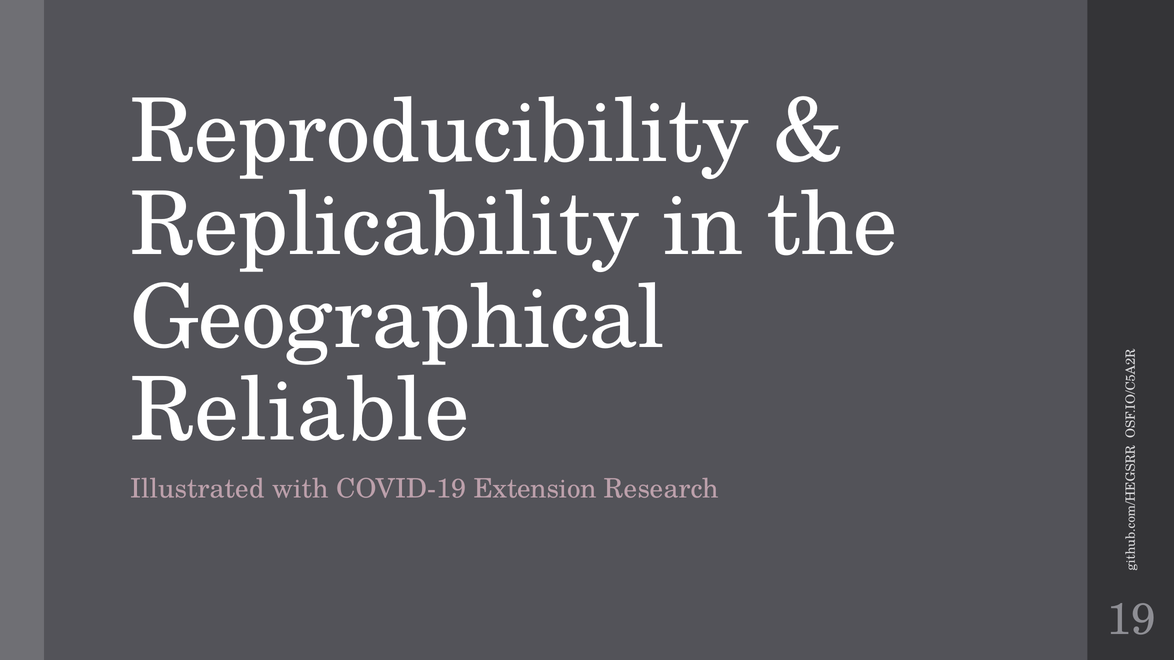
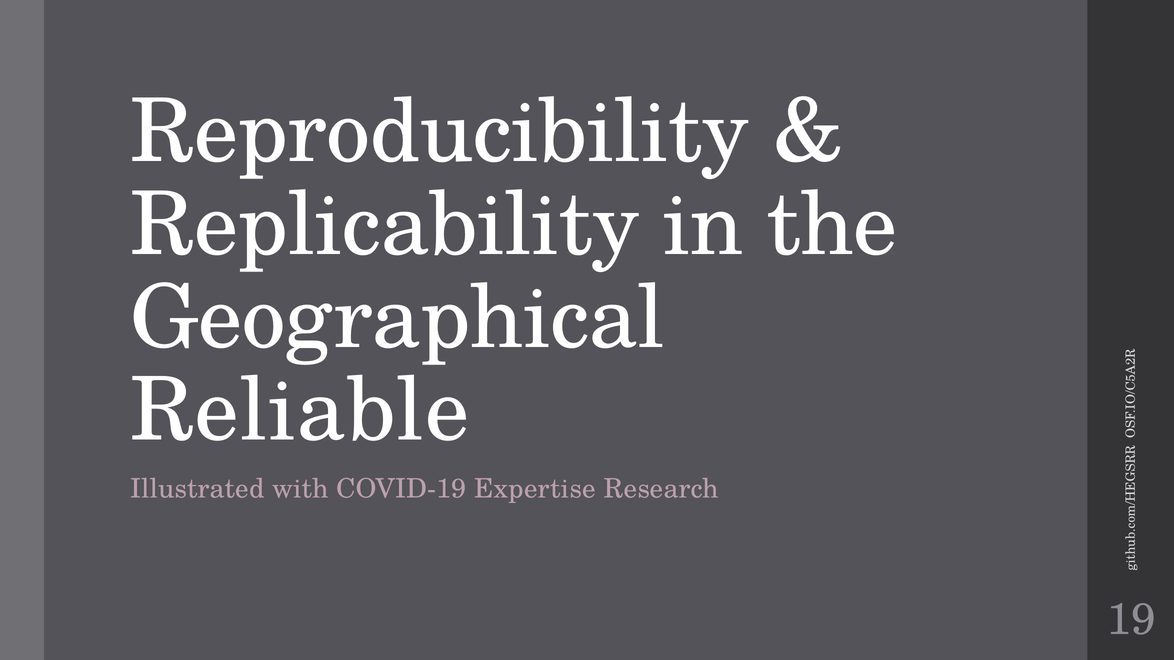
Extension: Extension -> Expertise (535, 489)
